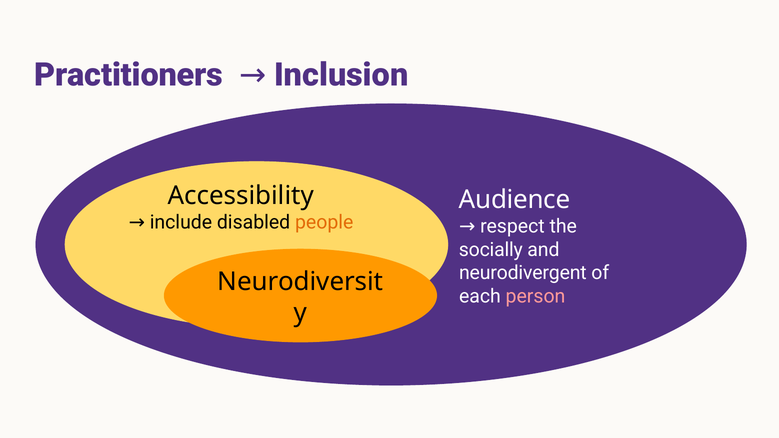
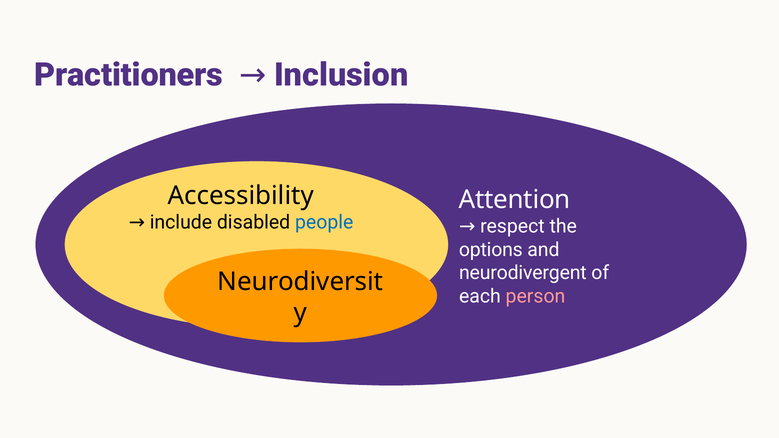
Audience: Audience -> Attention (515, 200)
people colour: orange -> blue (324, 223)
socially: socially -> options (491, 250)
